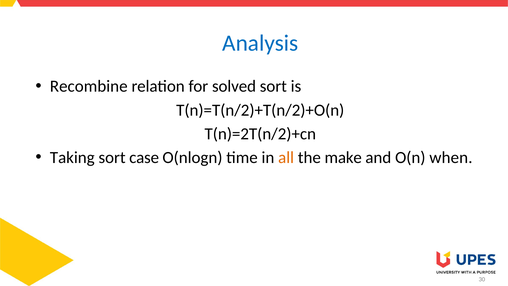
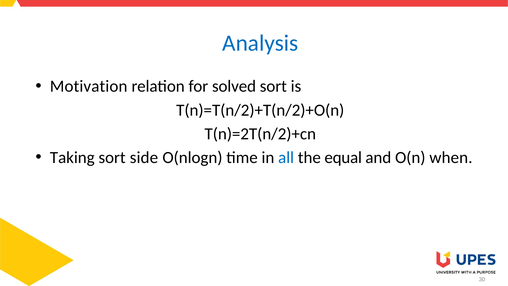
Recombine: Recombine -> Motivation (89, 86)
case: case -> side (144, 157)
all colour: orange -> blue (286, 157)
make: make -> equal (343, 157)
